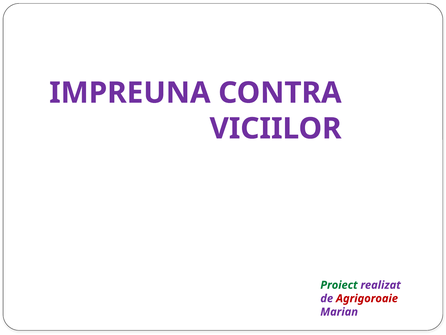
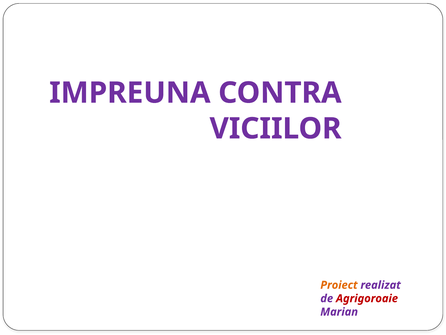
Proiect colour: green -> orange (339, 285)
